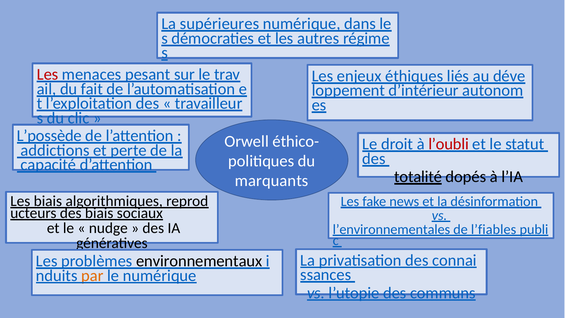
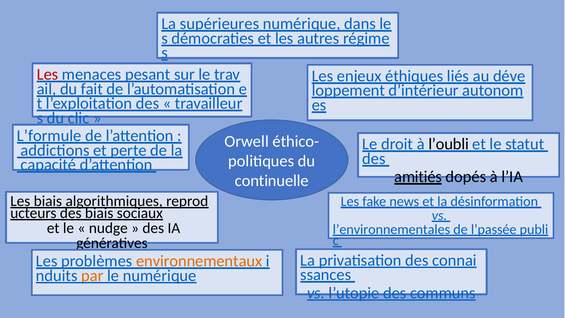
L’possède: L’possède -> L’formule (49, 136)
l’oubli colour: red -> black (449, 144)
totalité: totalité -> amitiés (418, 177)
marquants: marquants -> continuelle (272, 181)
l’fiables: l’fiables -> l’passée (494, 229)
environnementaux colour: black -> orange (199, 261)
